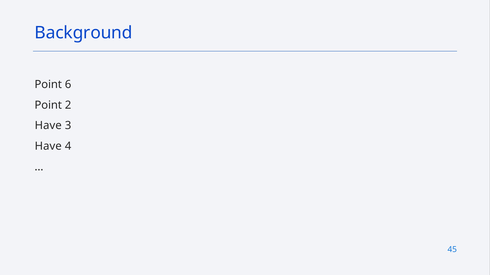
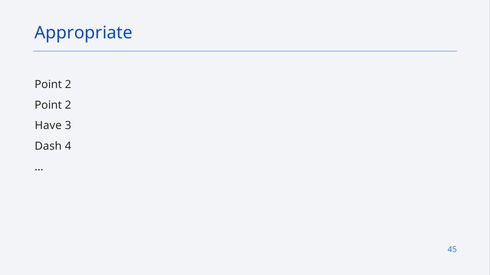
Background: Background -> Appropriate (84, 33)
6: 6 -> 2 (68, 85)
Have: Have -> Dash (48, 146)
